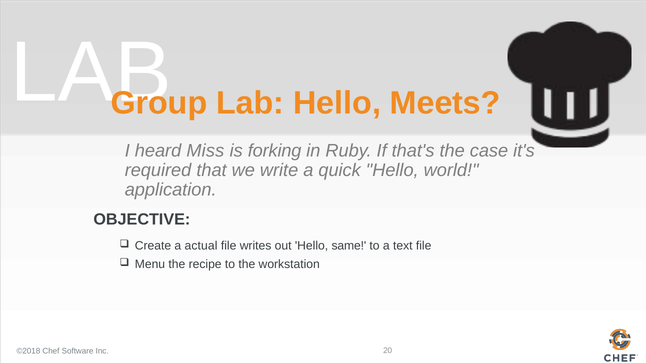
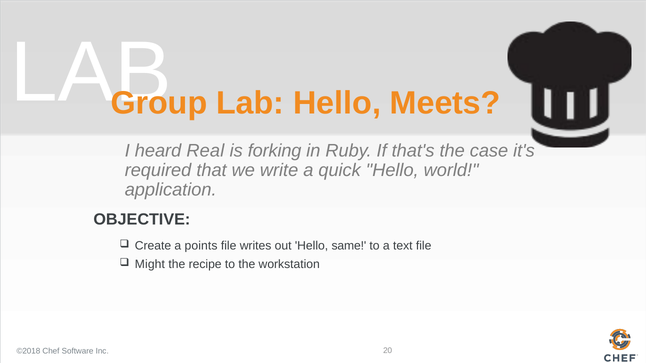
Miss: Miss -> Real (205, 151)
actual: actual -> points (201, 246)
Menu: Menu -> Might (150, 265)
